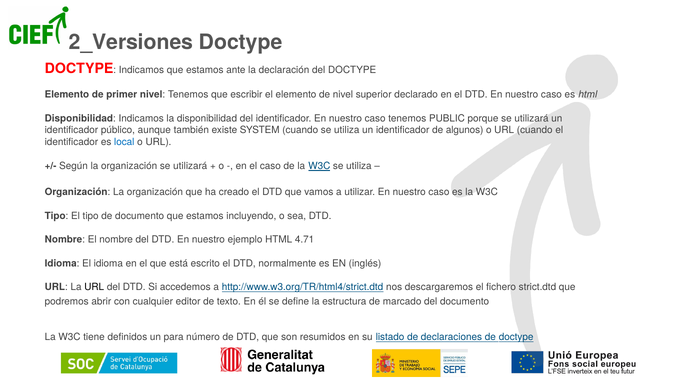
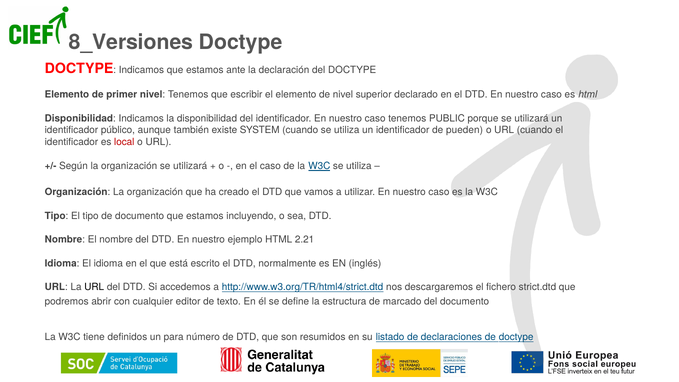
2_Versiones: 2_Versiones -> 8_Versiones (131, 42)
algunos: algunos -> pueden (465, 130)
local colour: blue -> red (124, 142)
4.71: 4.71 -> 2.21 (305, 239)
